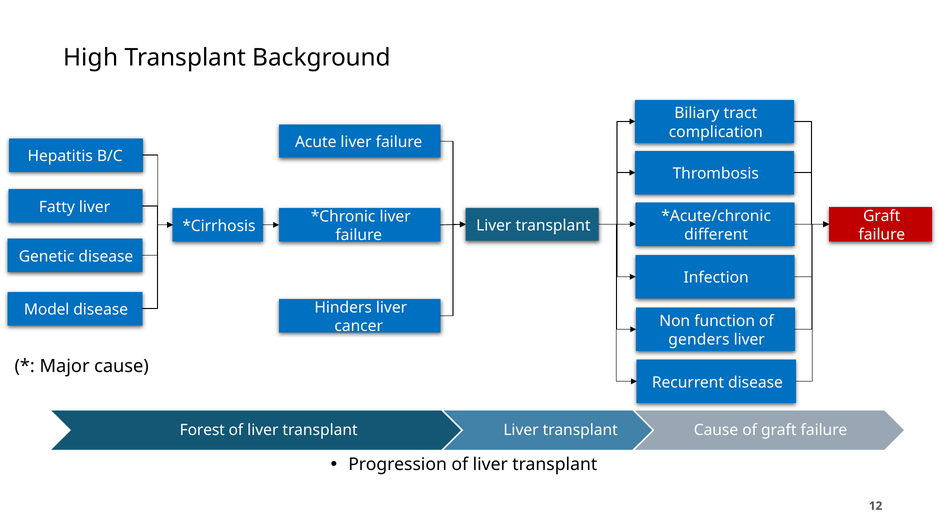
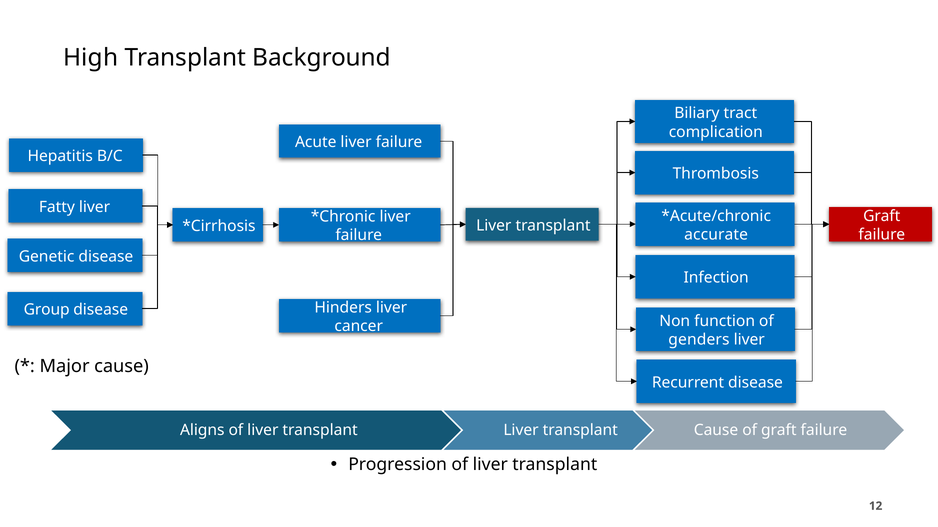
different: different -> accurate (716, 235)
Model: Model -> Group (47, 310)
Forest: Forest -> Aligns (202, 431)
